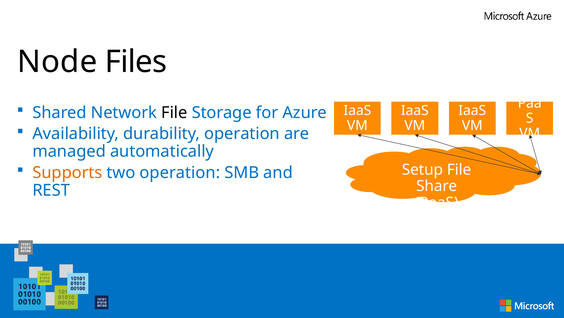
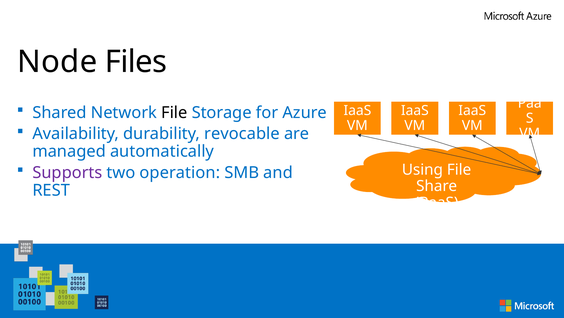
durability operation: operation -> revocable (242, 133)
Supports colour: orange -> purple (67, 172)
Setup: Setup -> Using (422, 169)
